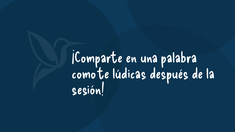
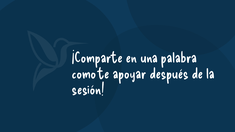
lúdicas: lúdicas -> apoyar (129, 74)
